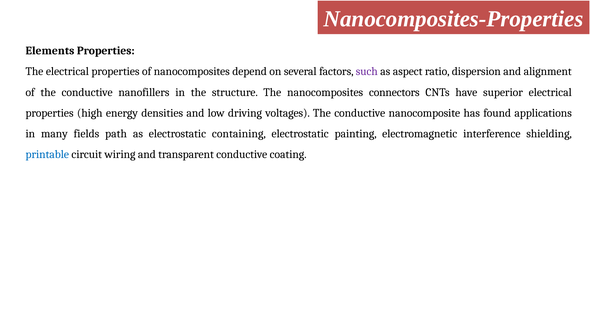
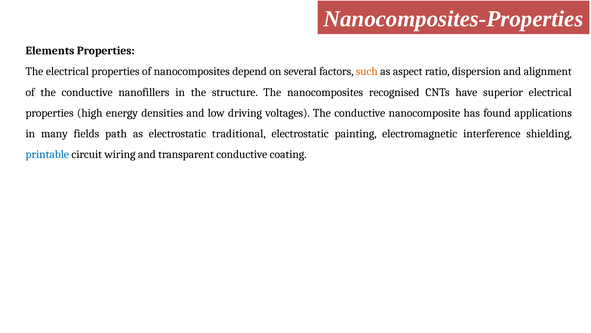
such colour: purple -> orange (367, 71)
connectors: connectors -> recognised (394, 92)
containing: containing -> traditional (239, 133)
